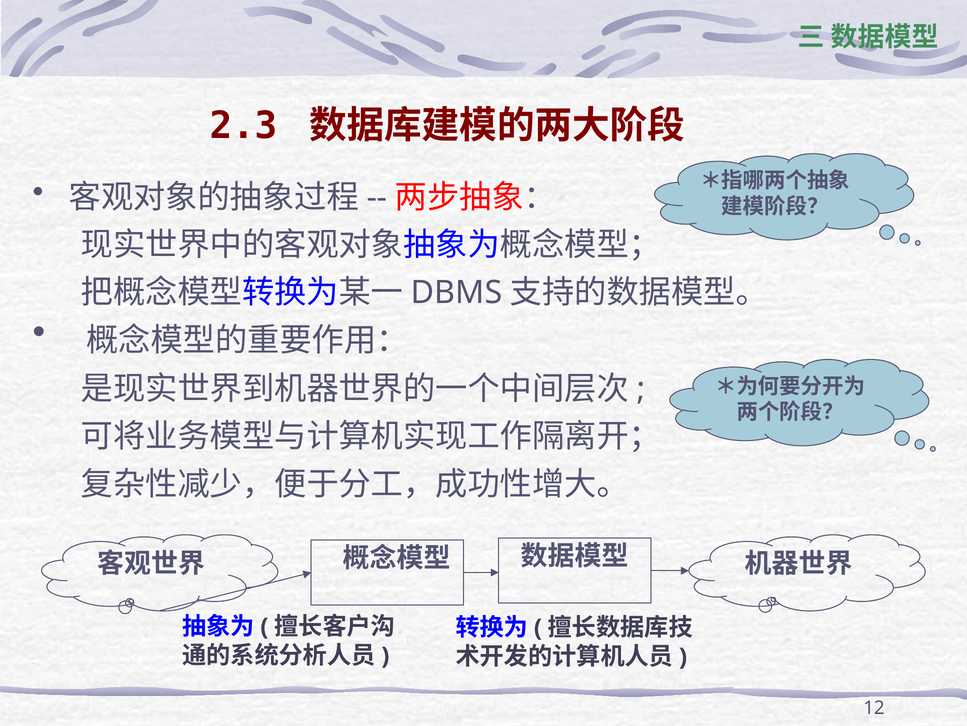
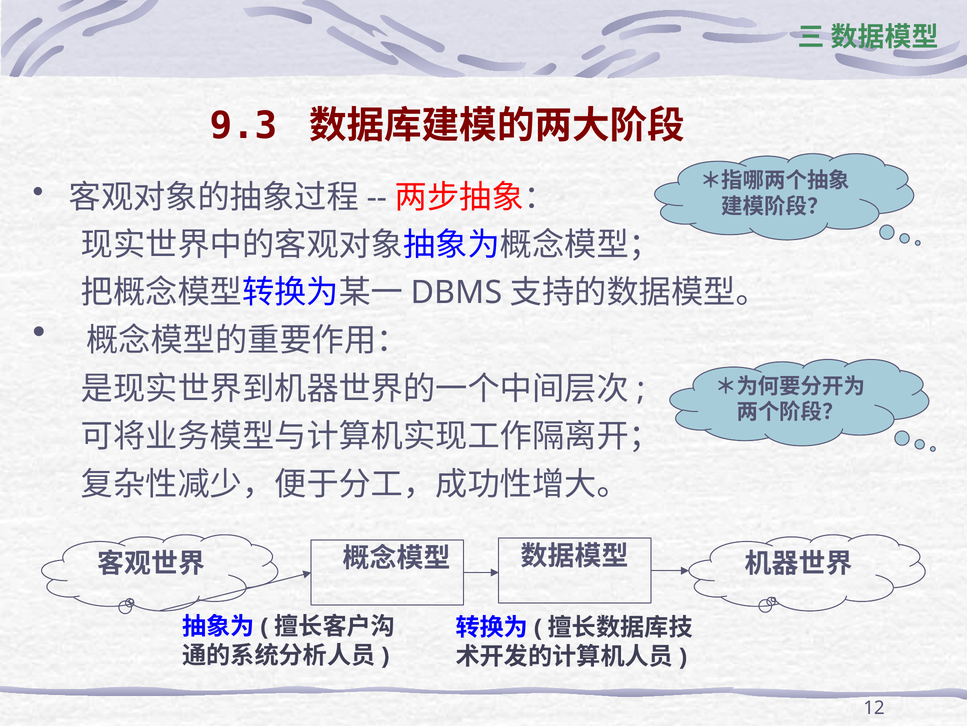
2.3: 2.3 -> 9.3 (244, 126)
